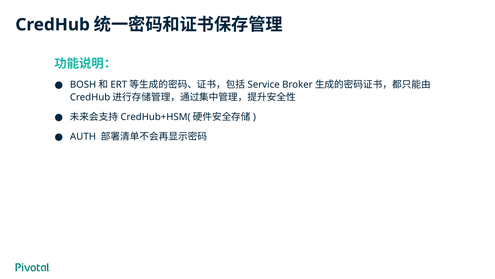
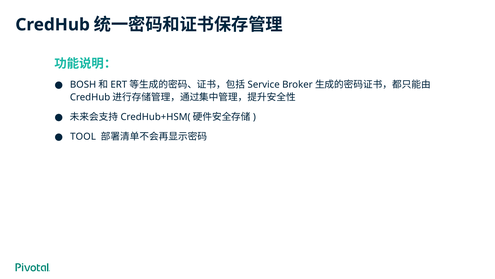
AUTH: AUTH -> TOOL (83, 136)
